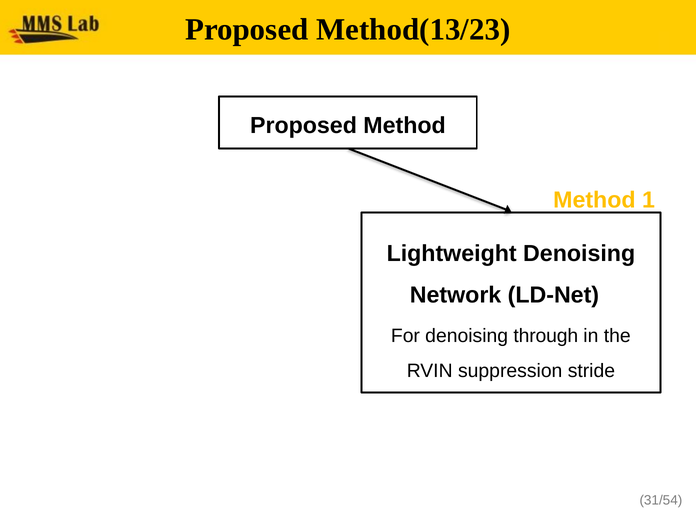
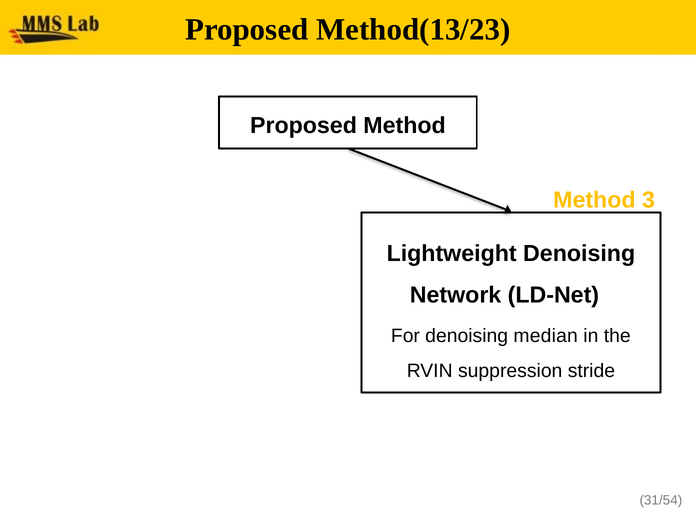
1: 1 -> 3 (648, 200)
through: through -> median (546, 336)
